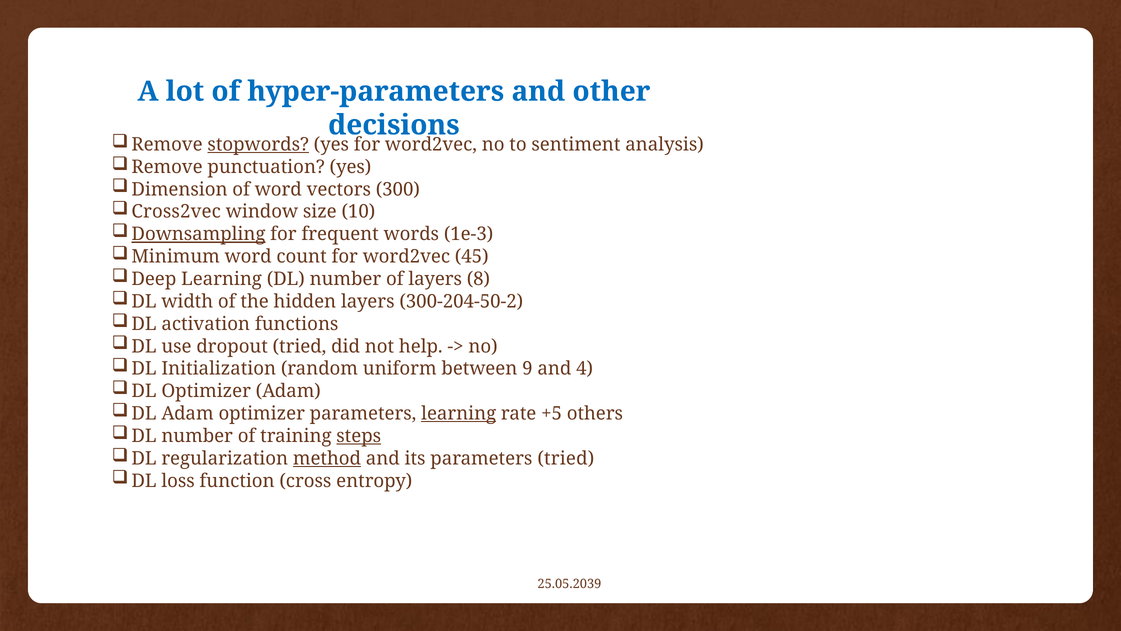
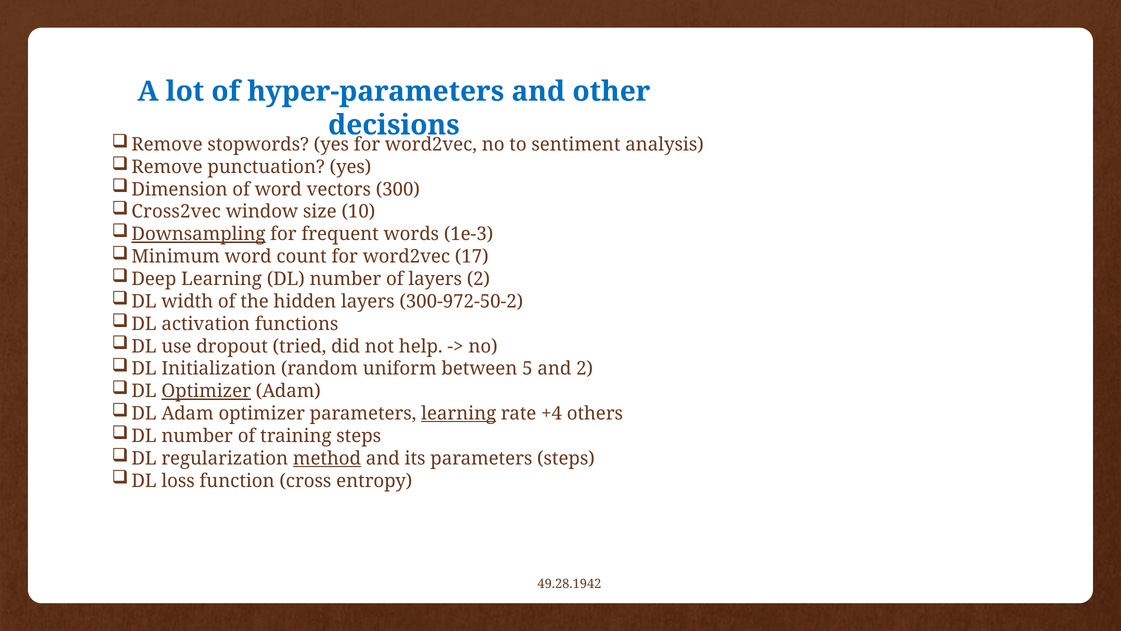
stopwords underline: present -> none (258, 144)
45: 45 -> 17 (472, 257)
layers 8: 8 -> 2 (478, 279)
300-204-50-2: 300-204-50-2 -> 300-972-50-2 (461, 301)
9: 9 -> 5 (527, 369)
and 4: 4 -> 2 (585, 369)
Optimizer underline: none -> present (206, 391)
+5: +5 -> +4 (552, 413)
steps underline: present -> none (359, 436)
parameters tried: tried -> steps (566, 458)
25.05.2039: 25.05.2039 -> 49.28.1942 (569, 584)
